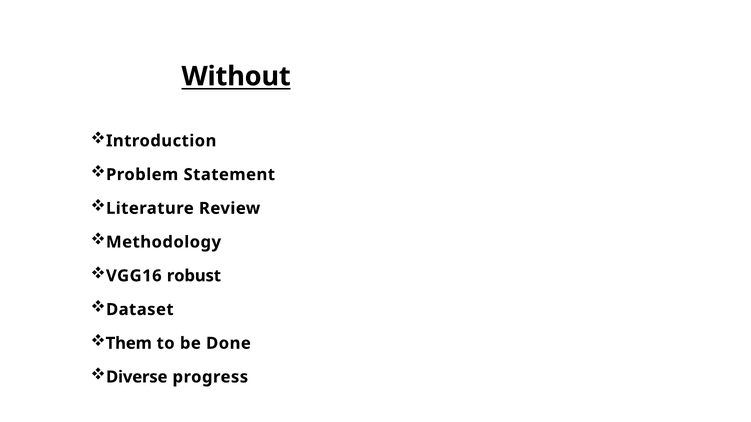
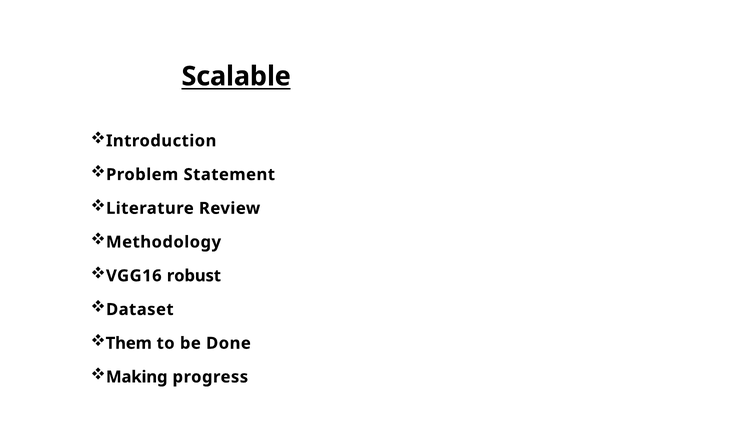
Without: Without -> Scalable (236, 76)
Diverse: Diverse -> Making (137, 377)
